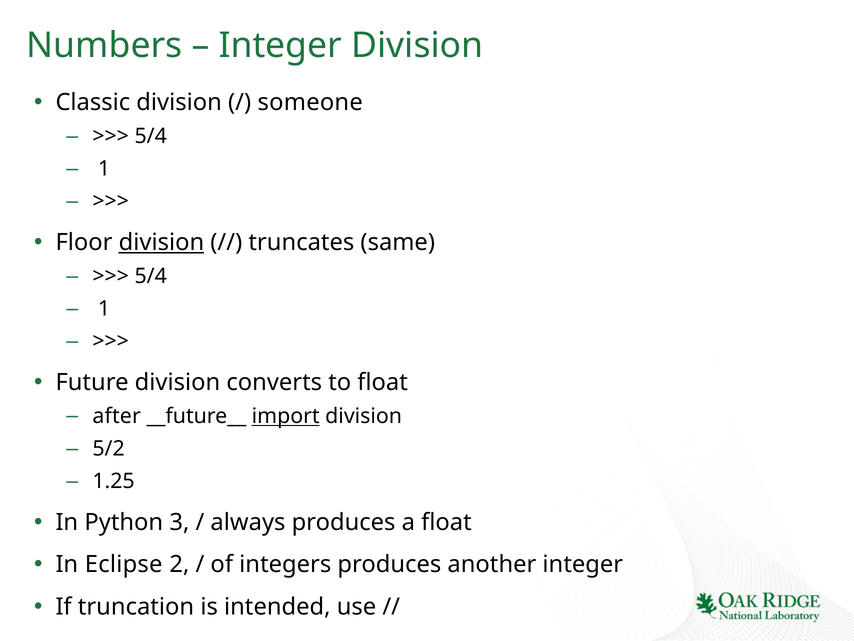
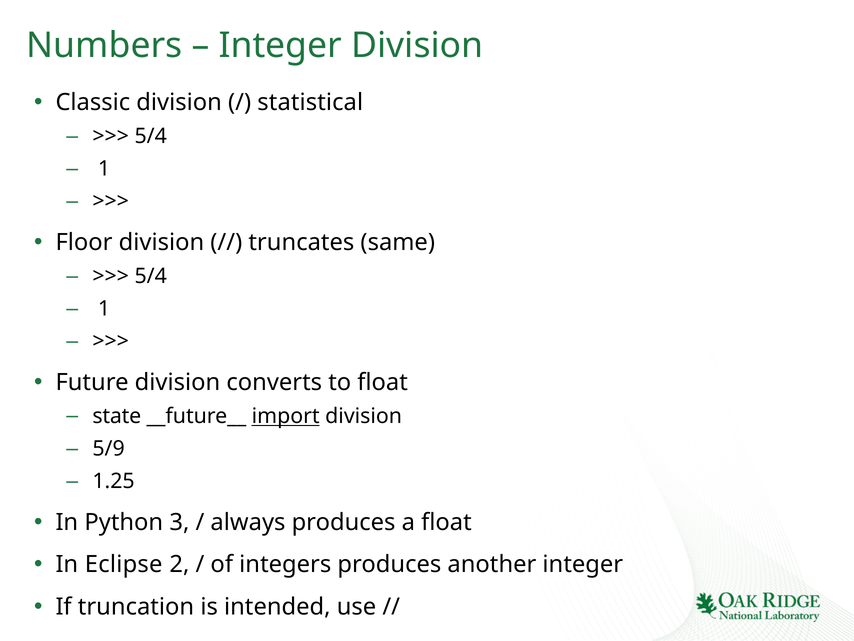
someone: someone -> statistical (310, 102)
division underline: present -> none (161, 242)
after: after -> state (117, 416)
5/2: 5/2 -> 5/9 (109, 448)
